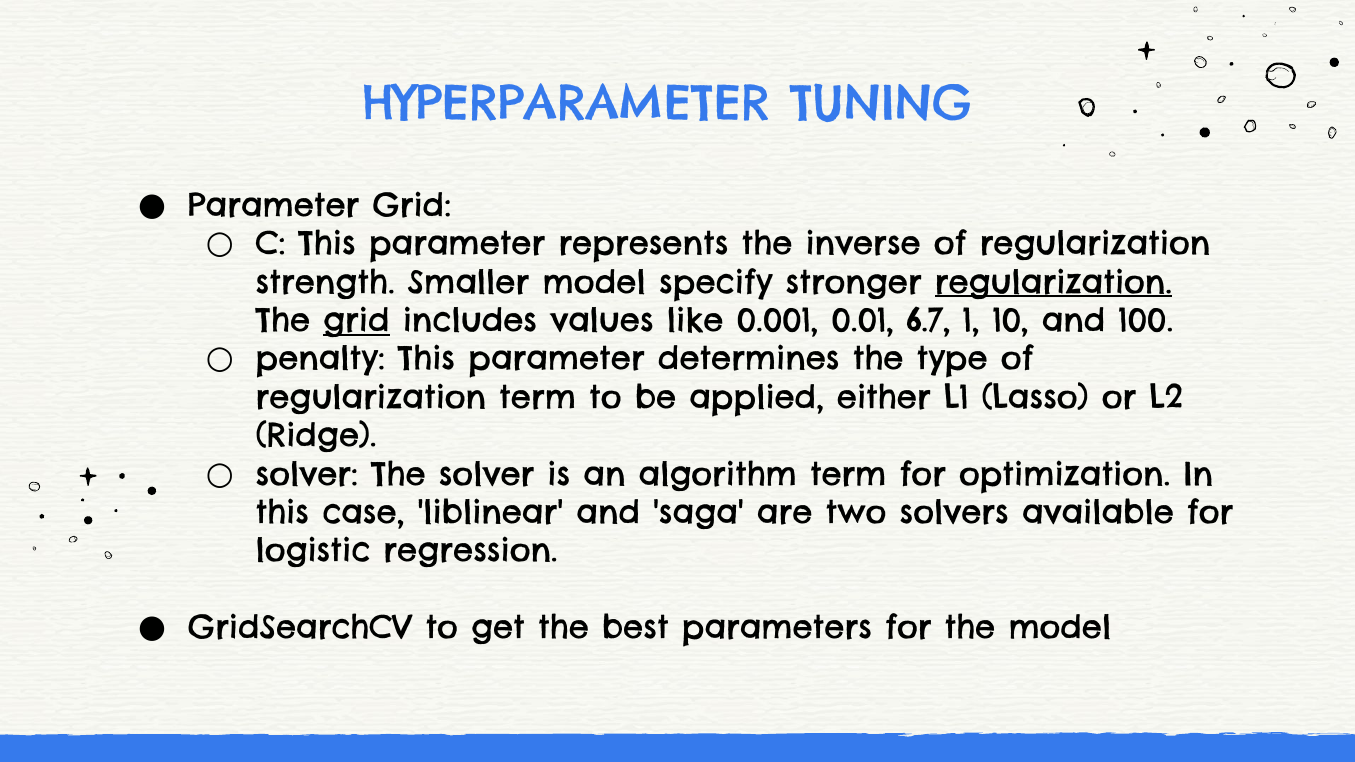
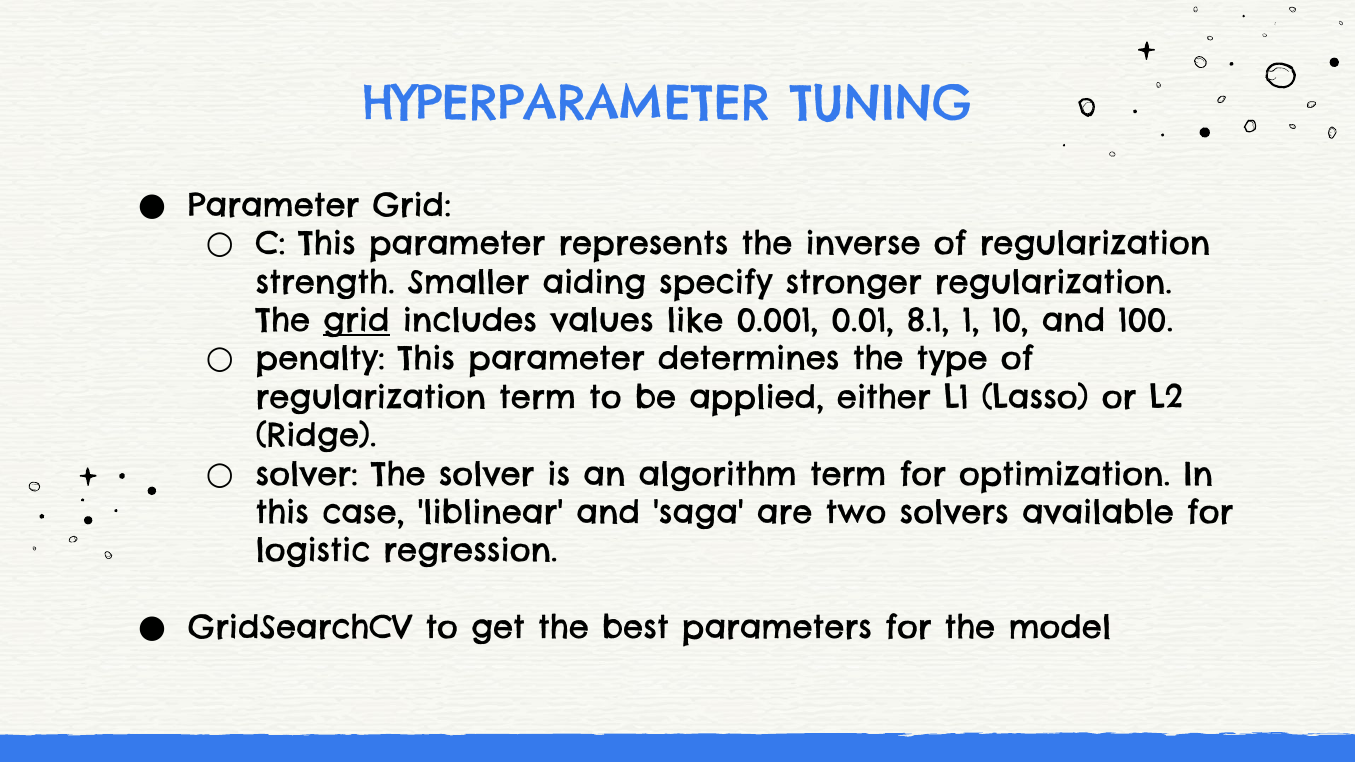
Smaller model: model -> aiding (594, 283)
regularization underline: present -> none (1054, 283)
6.7: 6.7 -> 8.1 (928, 321)
